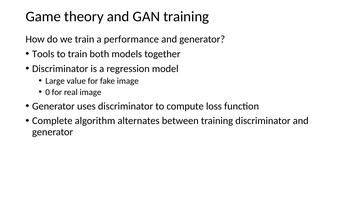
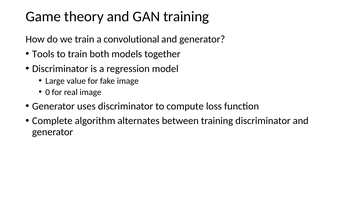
performance: performance -> convolutional (131, 39)
